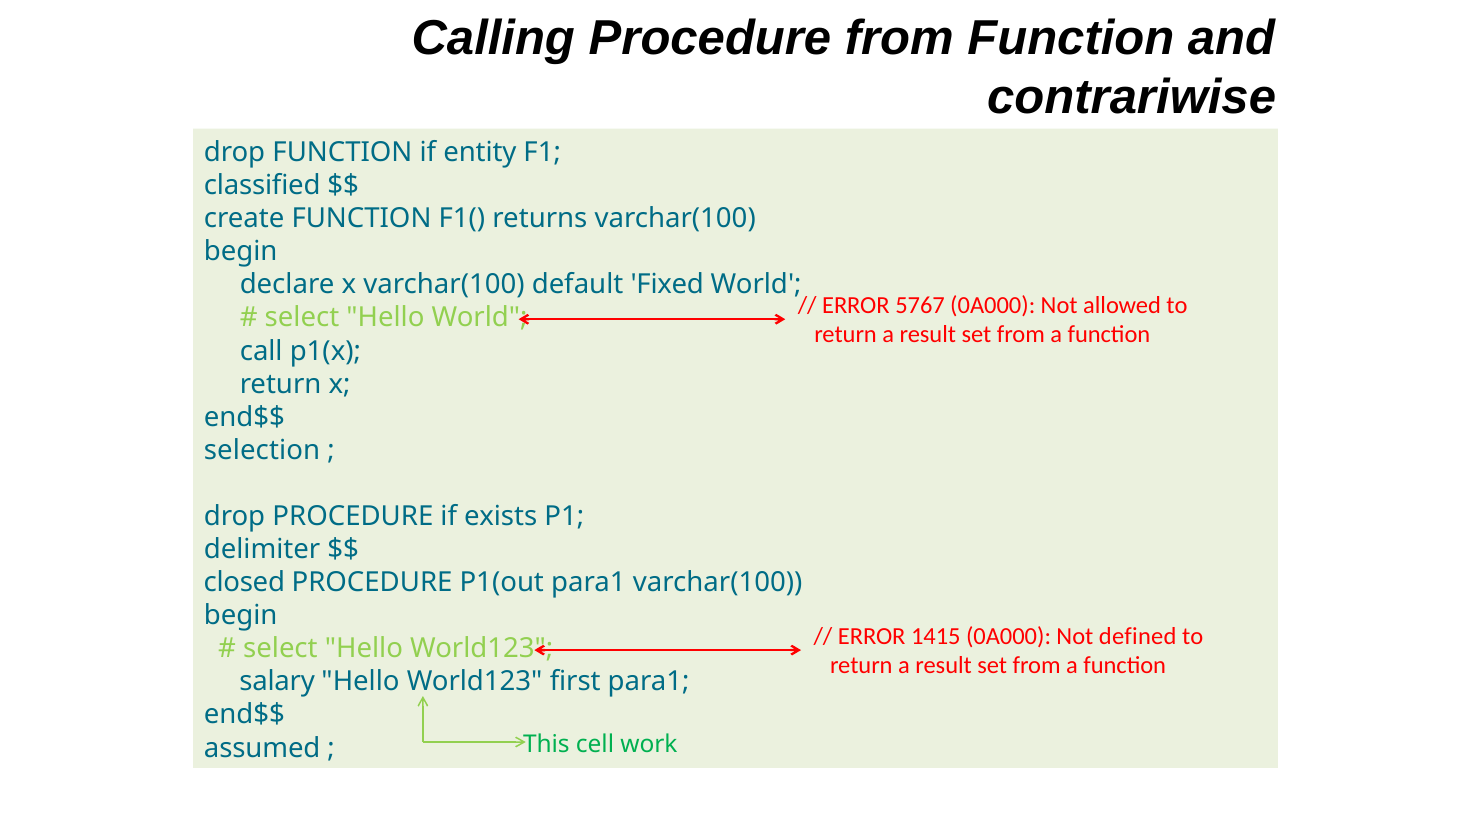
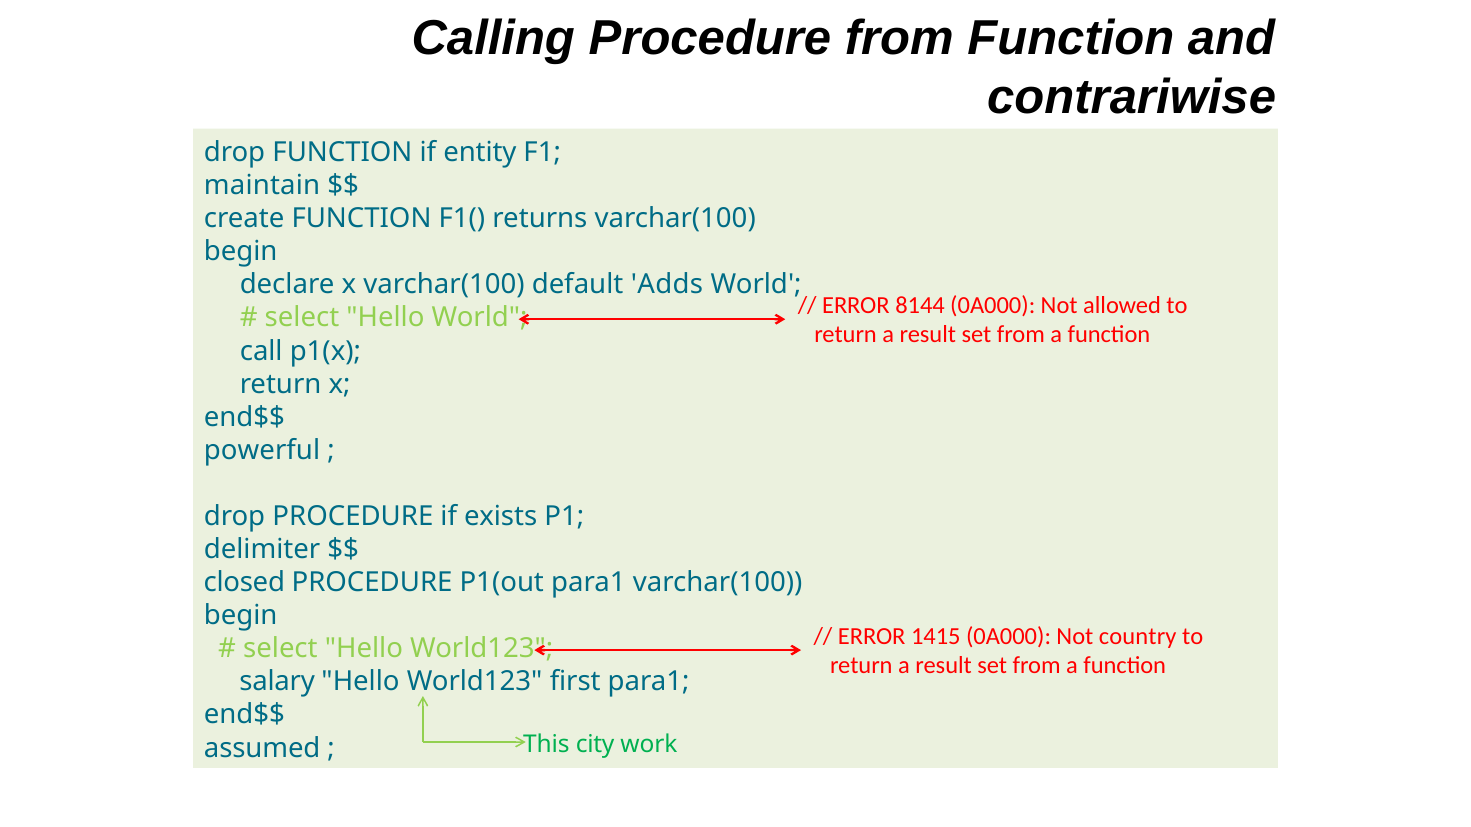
classified: classified -> maintain (262, 186)
Fixed: Fixed -> Adds (667, 285)
5767: 5767 -> 8144 (920, 306)
selection: selection -> powerful (262, 451)
defined: defined -> country (1138, 637)
cell: cell -> city (595, 745)
